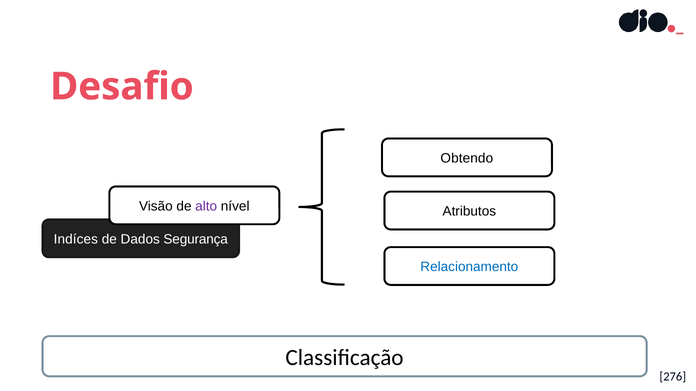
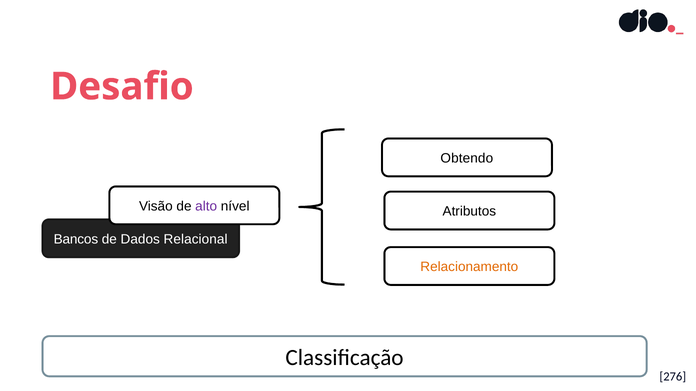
Indíces: Indíces -> Bancos (76, 240)
Segurança: Segurança -> Relacional (196, 240)
Relacionamento colour: blue -> orange (469, 267)
